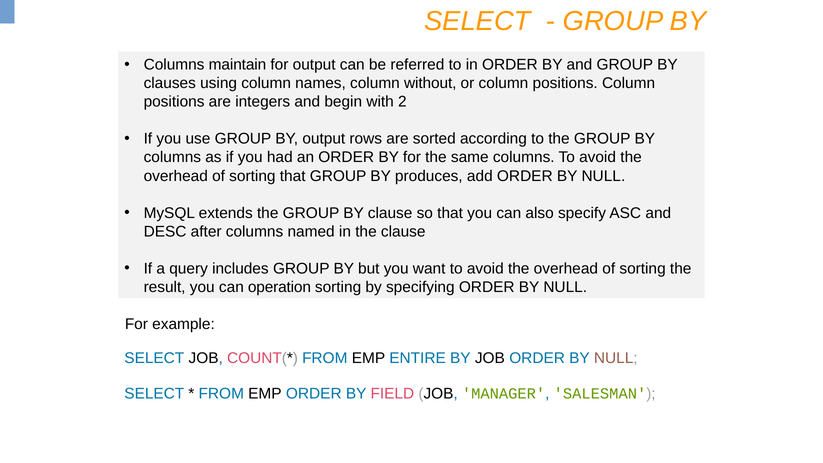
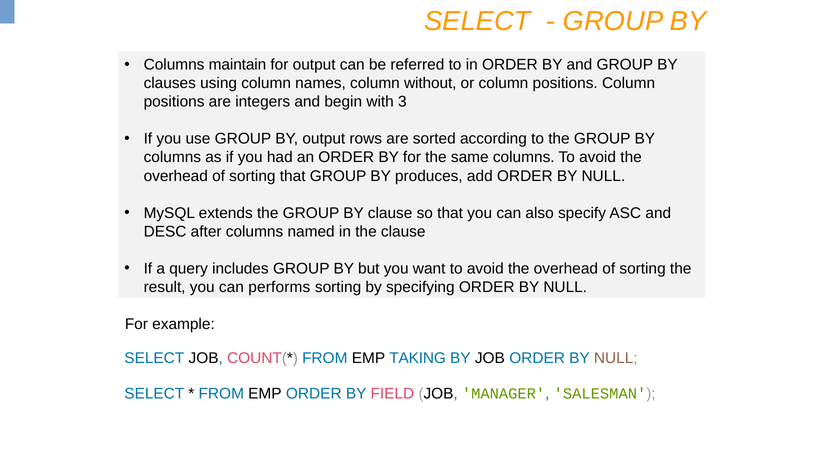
2: 2 -> 3 (402, 102)
operation: operation -> performs (279, 287)
ENTIRE: ENTIRE -> TAKING (418, 358)
